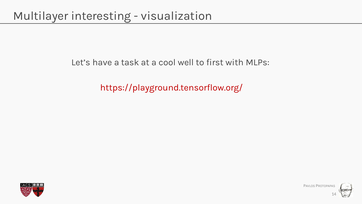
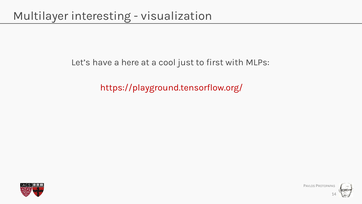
task: task -> here (130, 62)
well: well -> just (186, 62)
